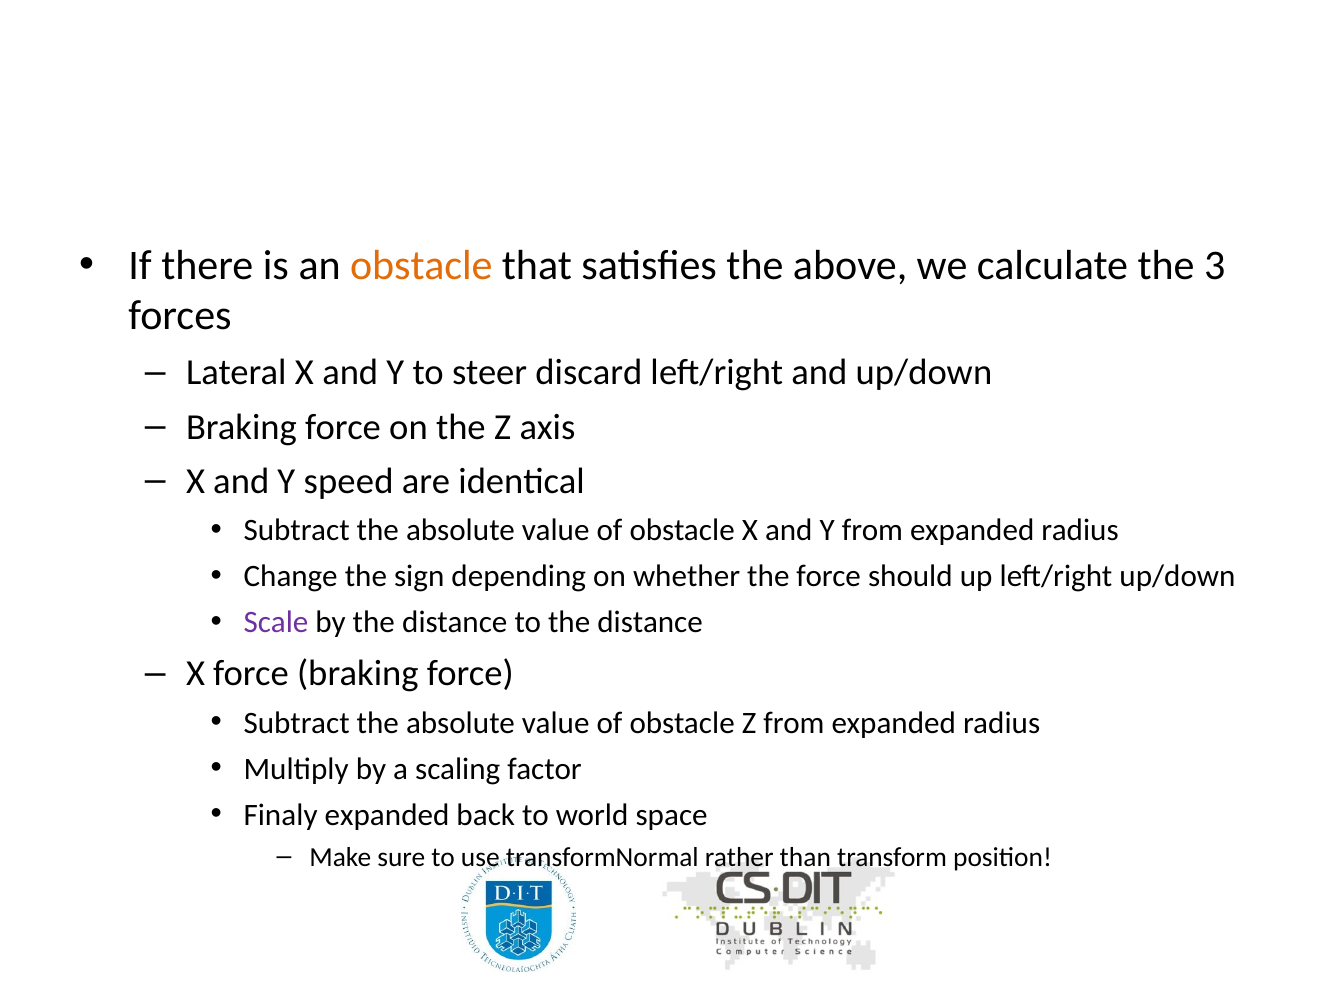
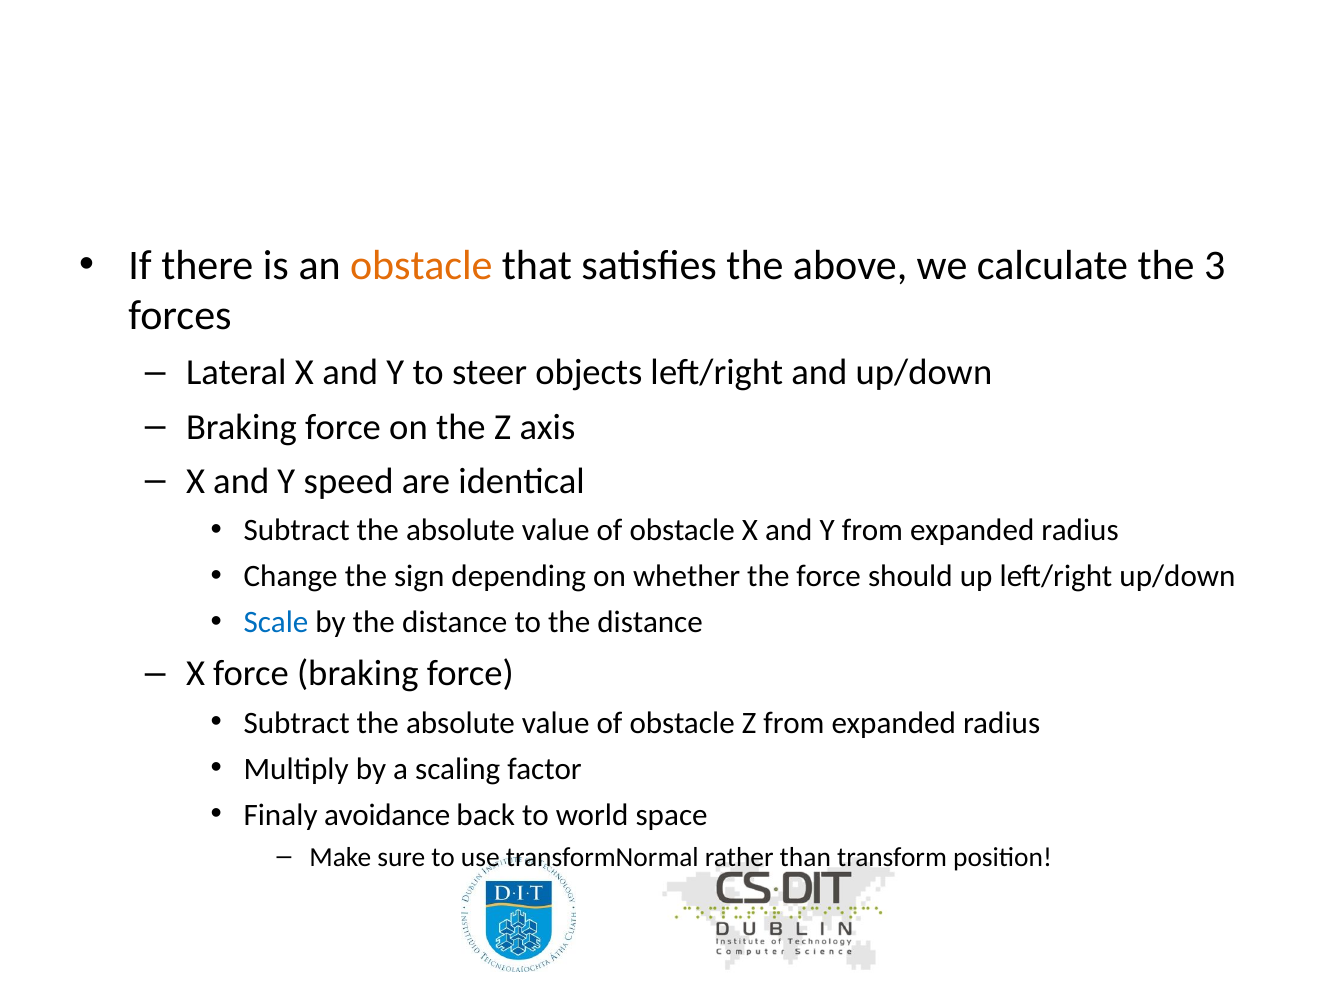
discard: discard -> objects (589, 373)
Scale colour: purple -> blue (276, 622)
Finaly expanded: expanded -> avoidance (387, 815)
